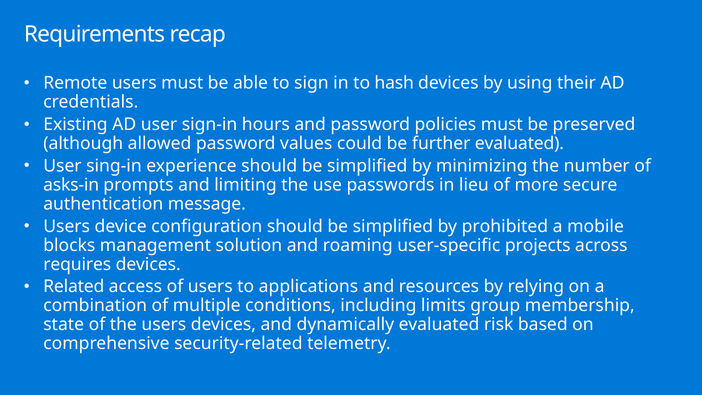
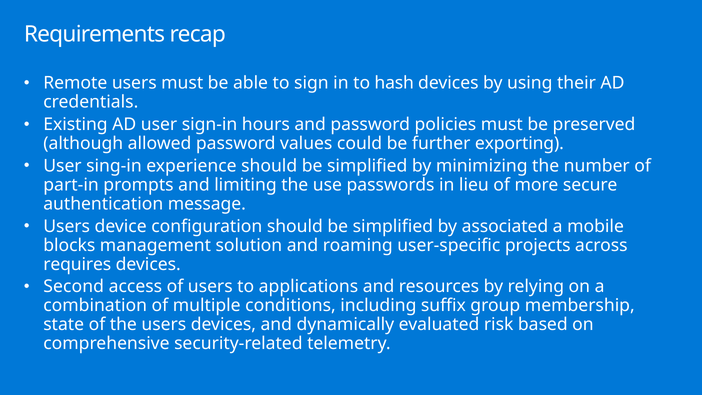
further evaluated: evaluated -> exporting (519, 143)
asks-in: asks-in -> part-in (71, 185)
prohibited: prohibited -> associated (505, 226)
Related: Related -> Second (74, 287)
limits: limits -> suffix (443, 306)
